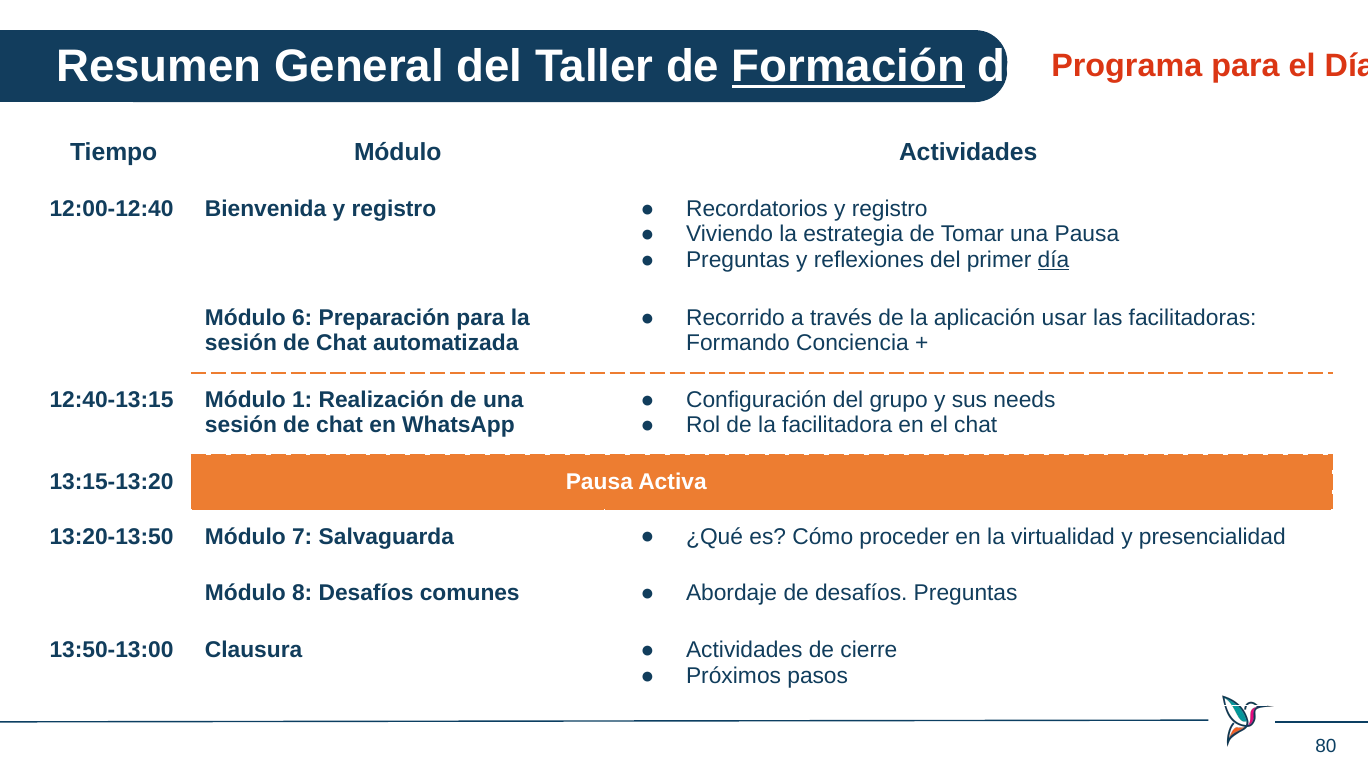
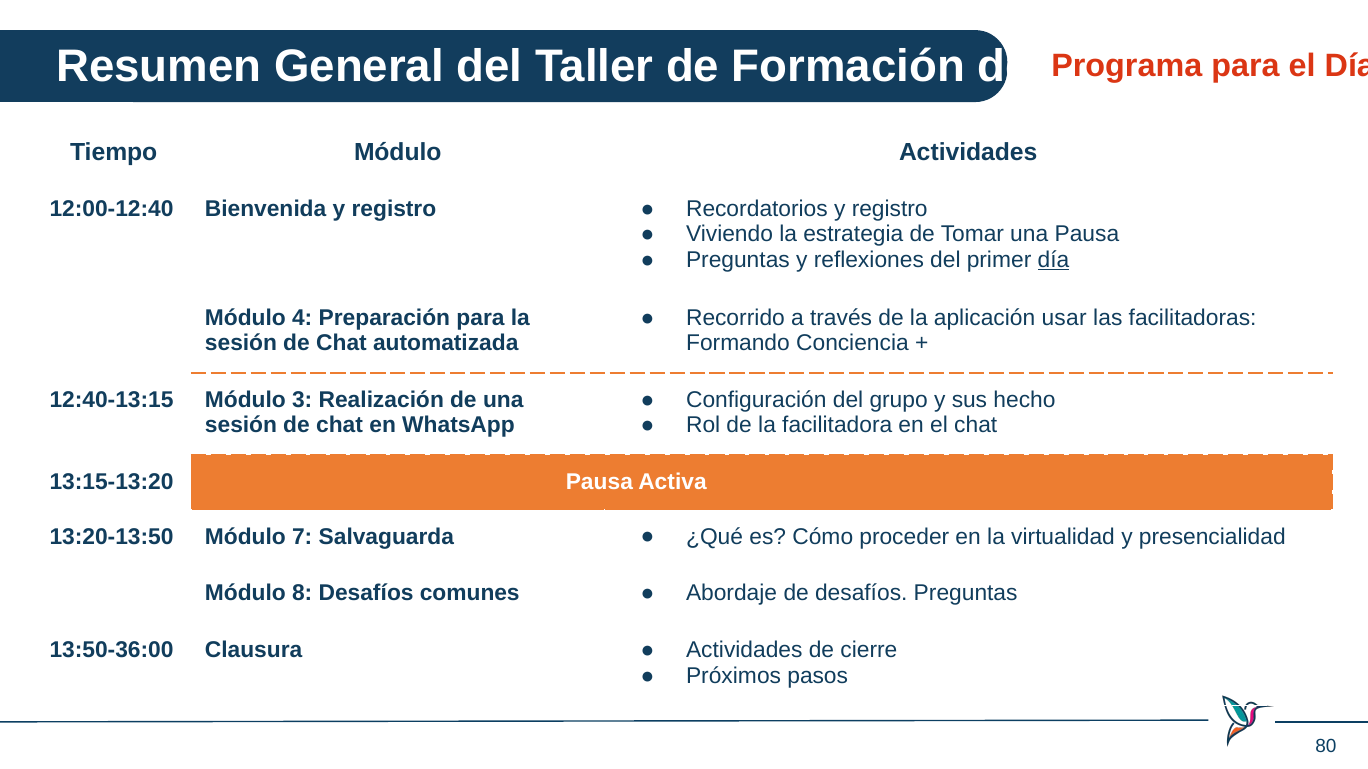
Formación underline: present -> none (848, 67)
6: 6 -> 4 (302, 318)
1: 1 -> 3 (302, 400)
needs: needs -> hecho (1024, 400)
13:50-13:00: 13:50-13:00 -> 13:50-36:00 (112, 651)
